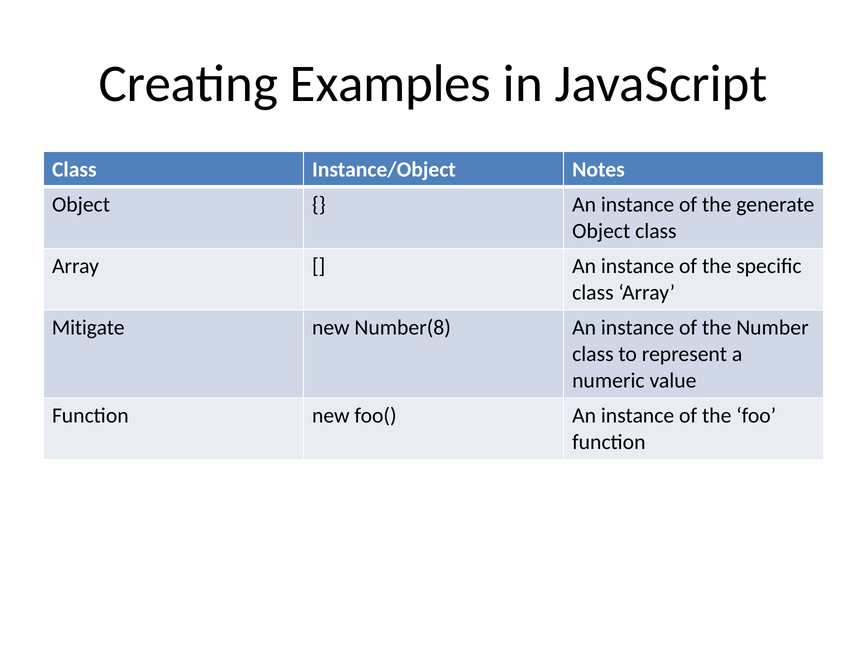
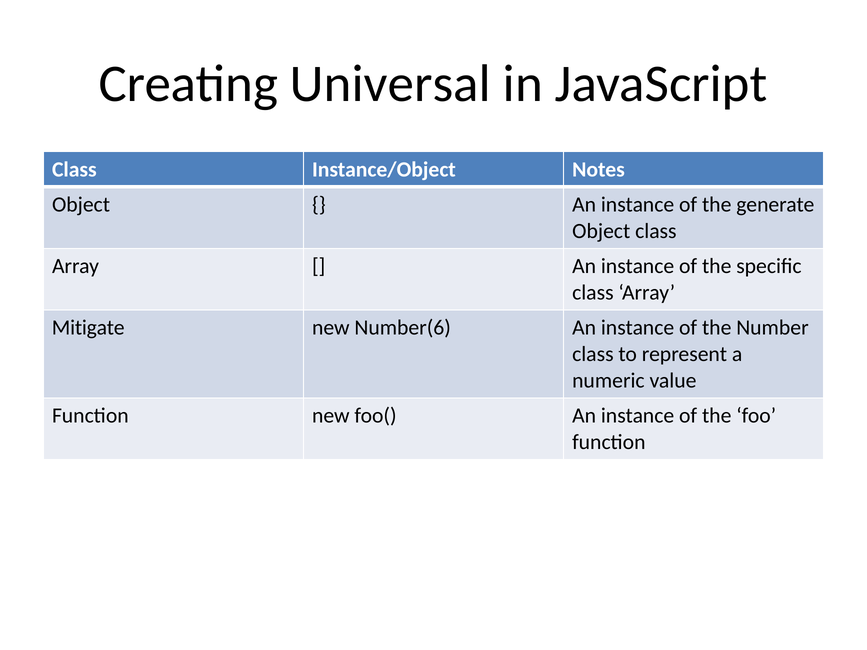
Examples: Examples -> Universal (390, 84)
Number(8: Number(8 -> Number(6 (403, 328)
